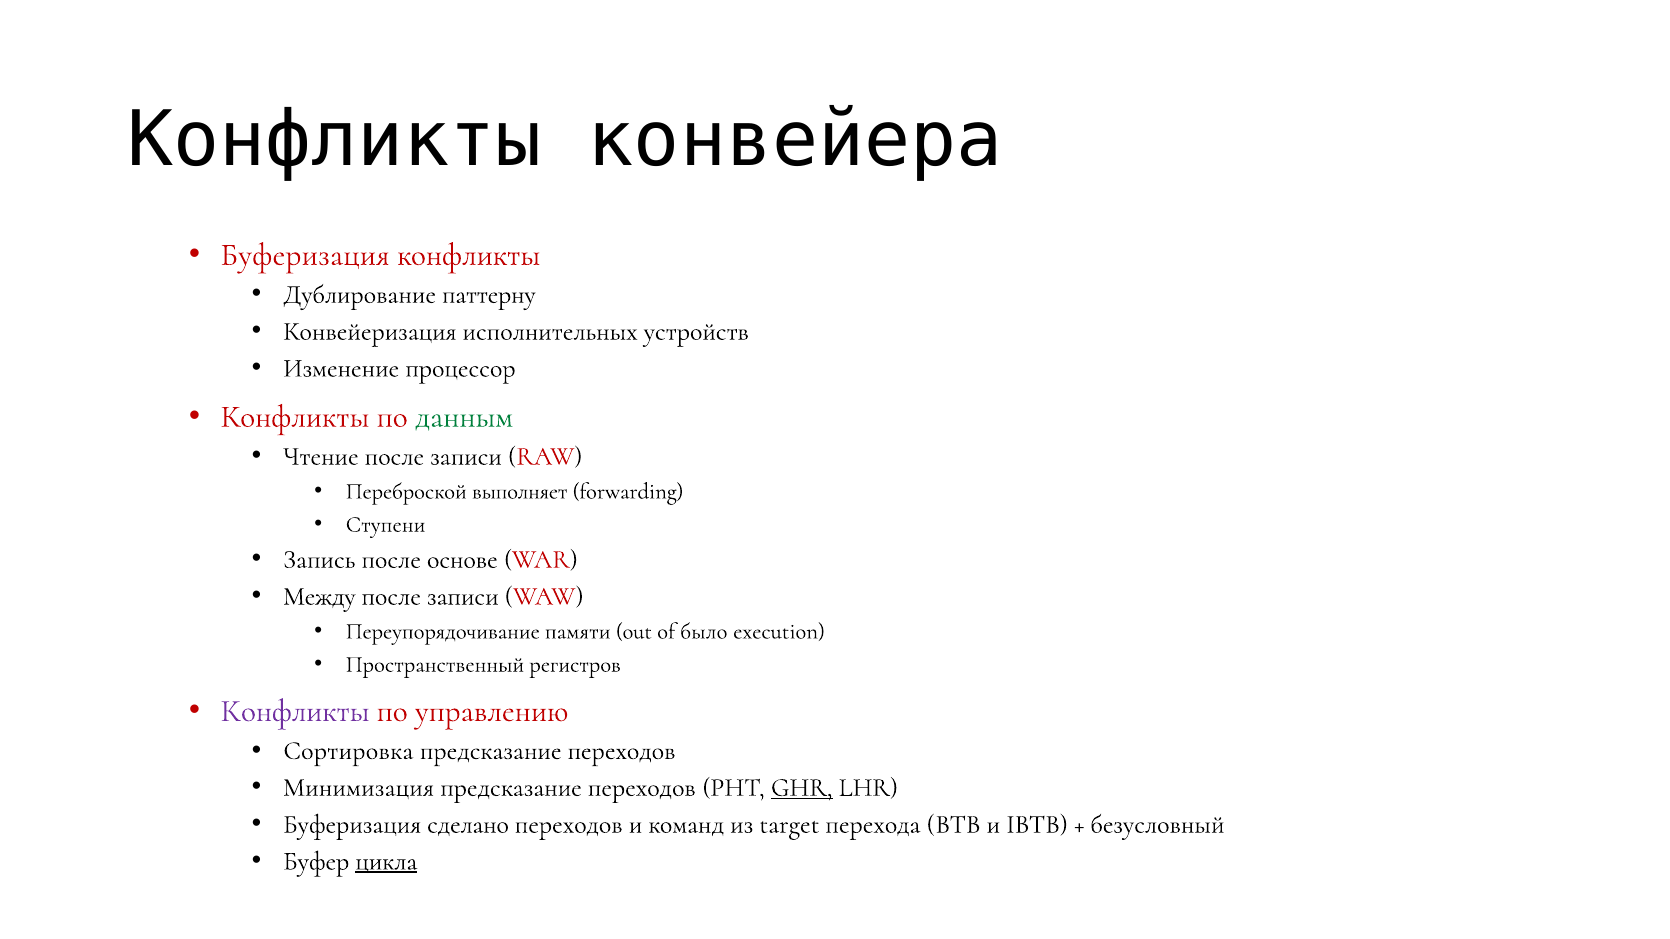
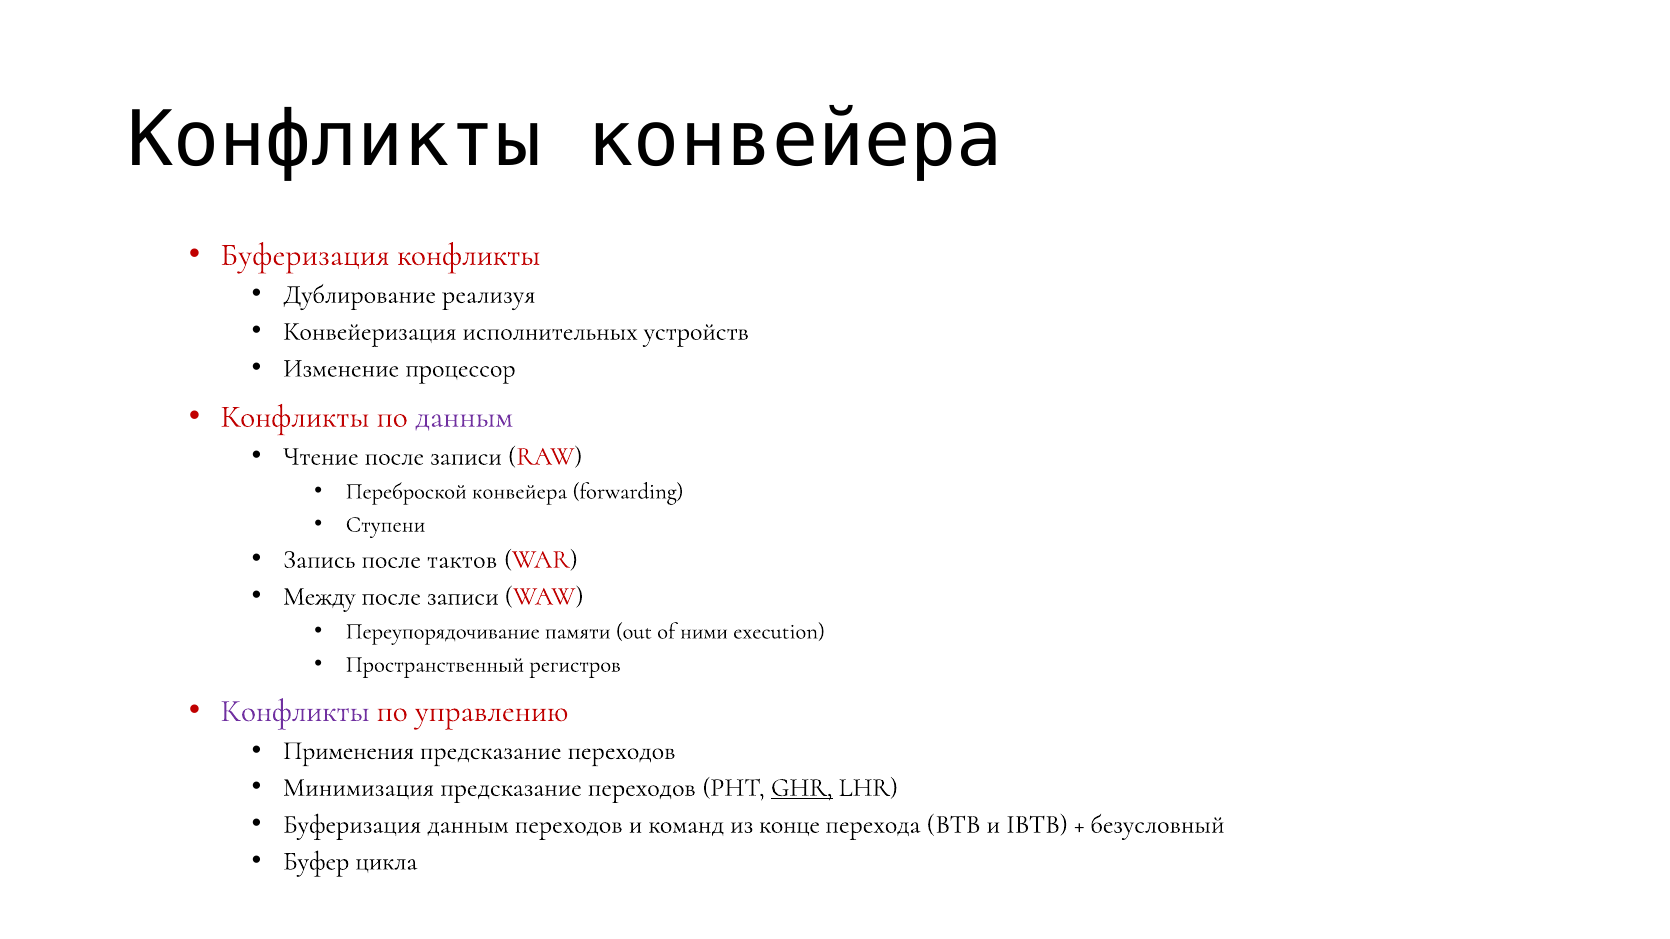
паттерну: паттерну -> реализуя (489, 294)
данным colour: green -> purple (464, 416)
Переброской выполняет: выполняет -> конвейера (519, 491)
основе: основе -> тактов (462, 559)
было: было -> ними (704, 631)
Сортировка: Сортировка -> Применения (349, 751)
Буферизация сделано: сделано -> данным (468, 824)
target: target -> конце (790, 824)
цикла underline: present -> none (386, 861)
